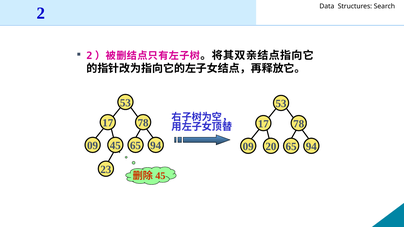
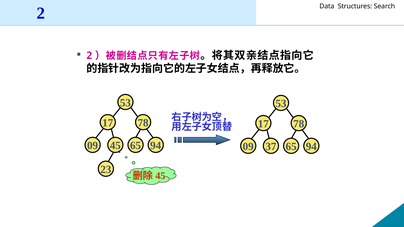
20: 20 -> 37 (271, 147)
